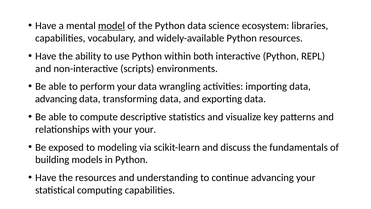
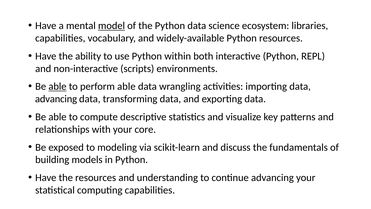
able underline: none -> present (57, 86)
perform your: your -> able (126, 86)
your your: your -> core (145, 129)
